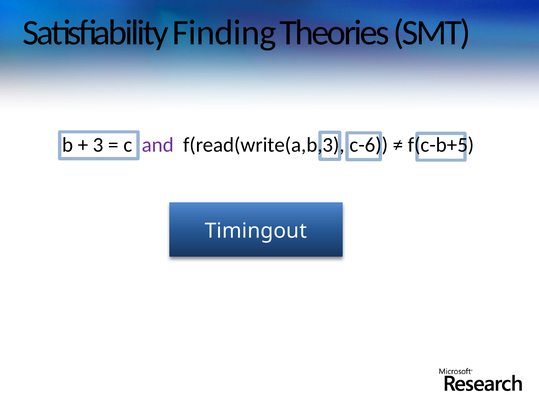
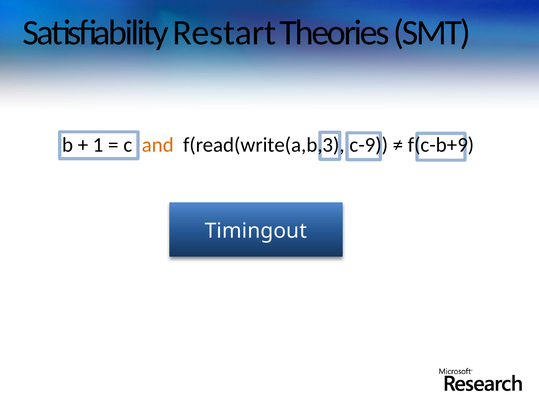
Finding: Finding -> Restart (224, 33)
3: 3 -> 1 (98, 145)
and colour: purple -> orange (158, 145)
c-6: c-6 -> c-9 (369, 145)
f(c-b+5: f(c-b+5 -> f(c-b+9 (441, 145)
